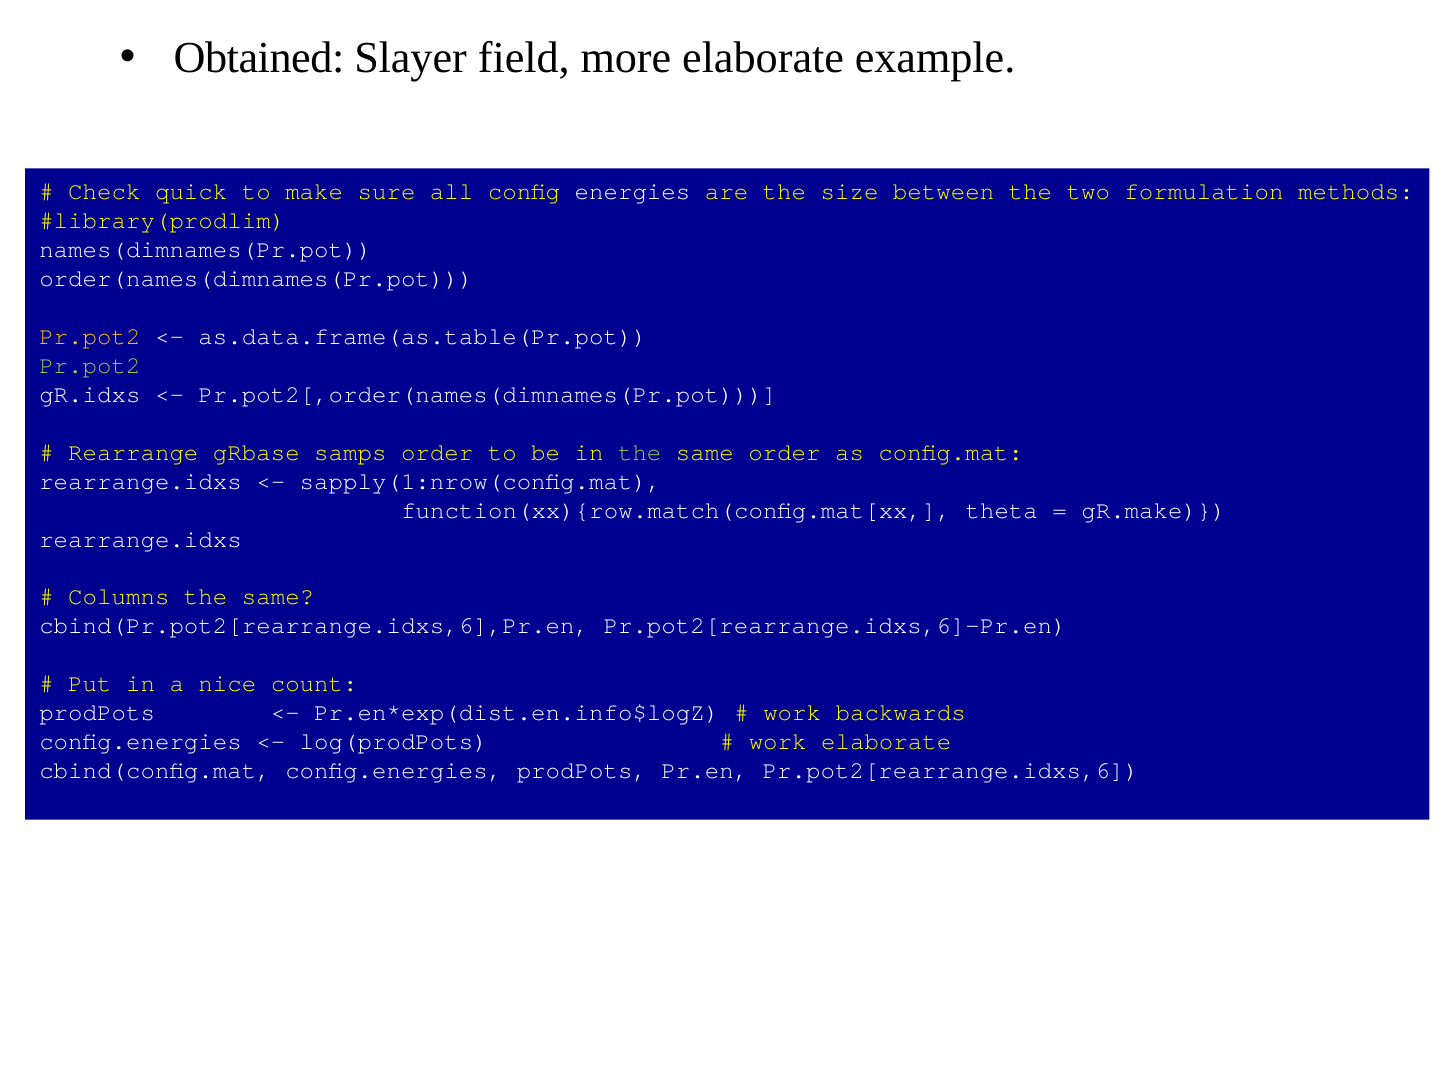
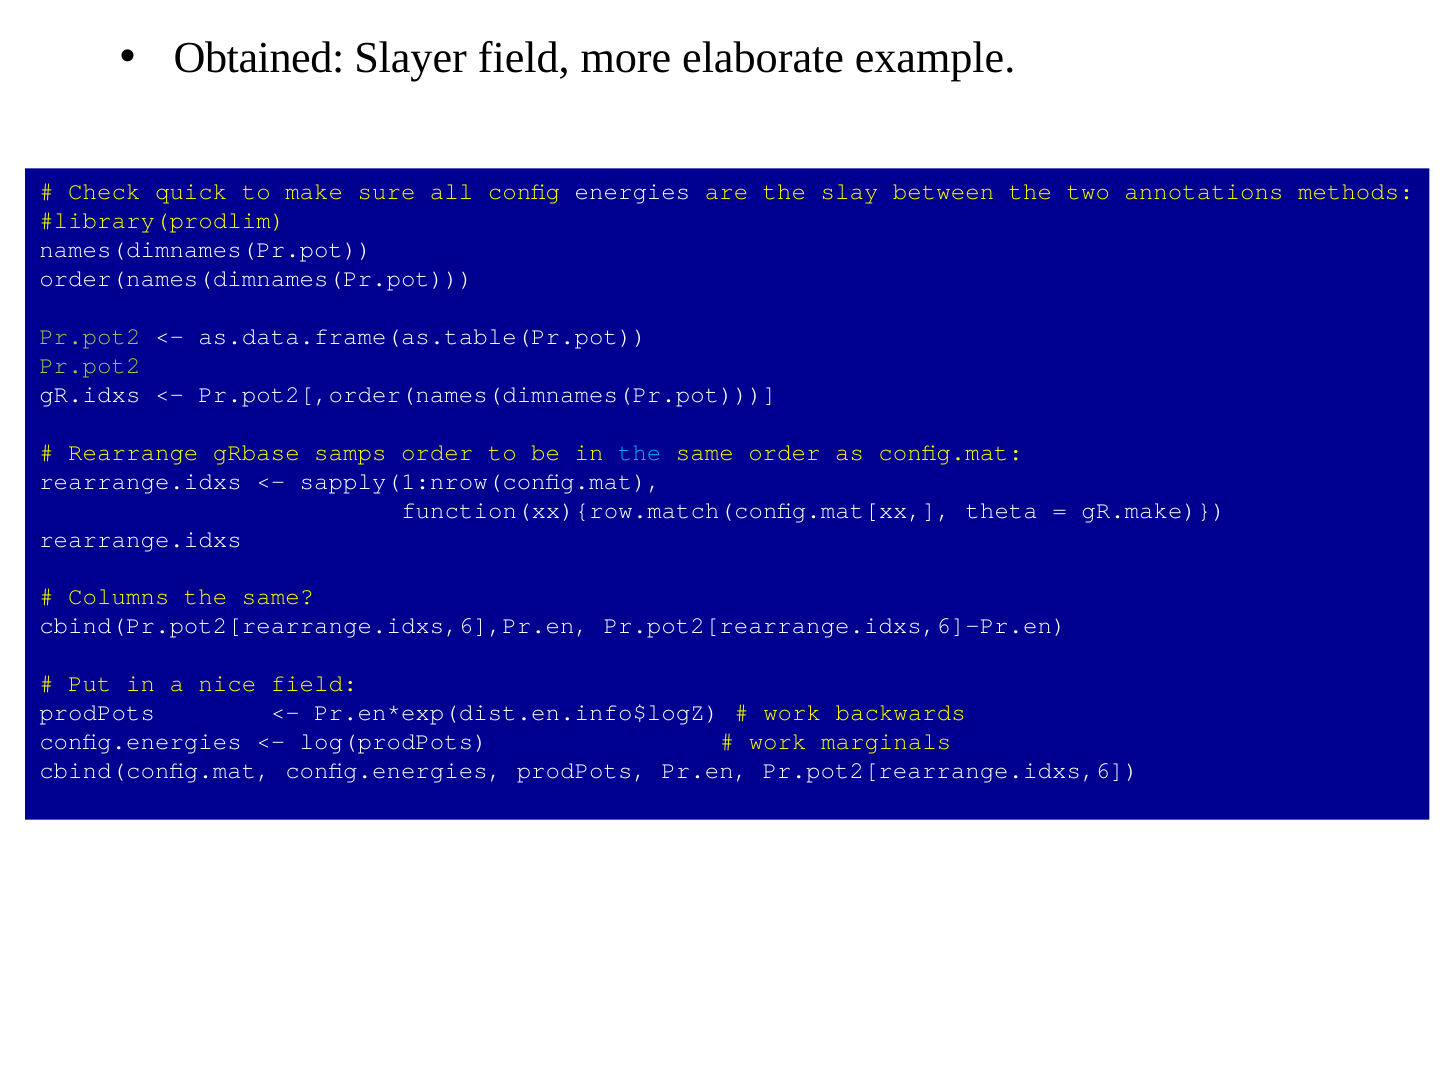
size: size -> slay (850, 192)
formulation: formulation -> annotations (1204, 192)
Pr.pot2 colour: yellow -> light green (90, 336)
the colour: light green -> light blue (640, 452)
nice count: count -> field (314, 684)
work elaborate: elaborate -> marginals (886, 742)
